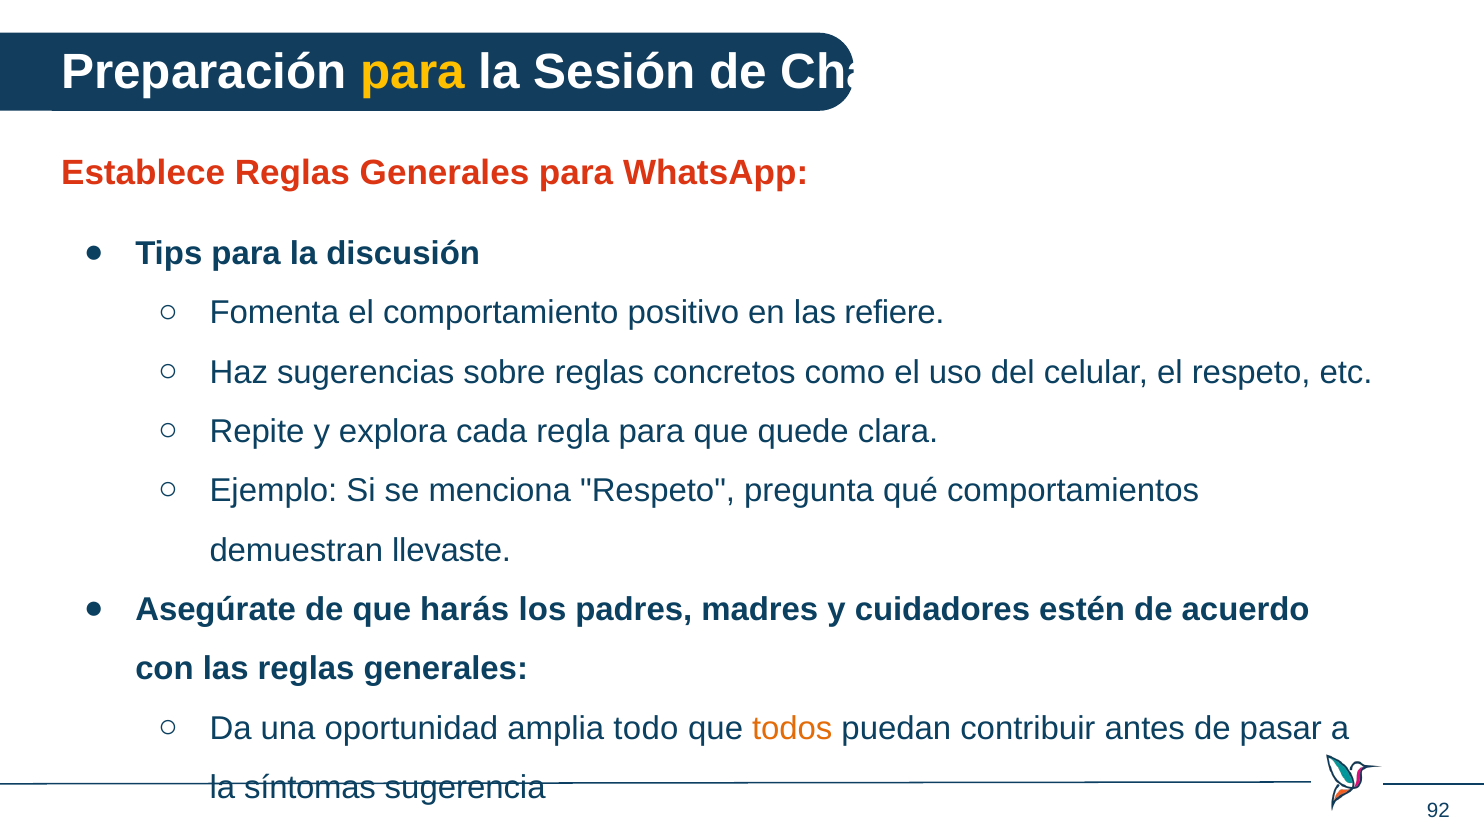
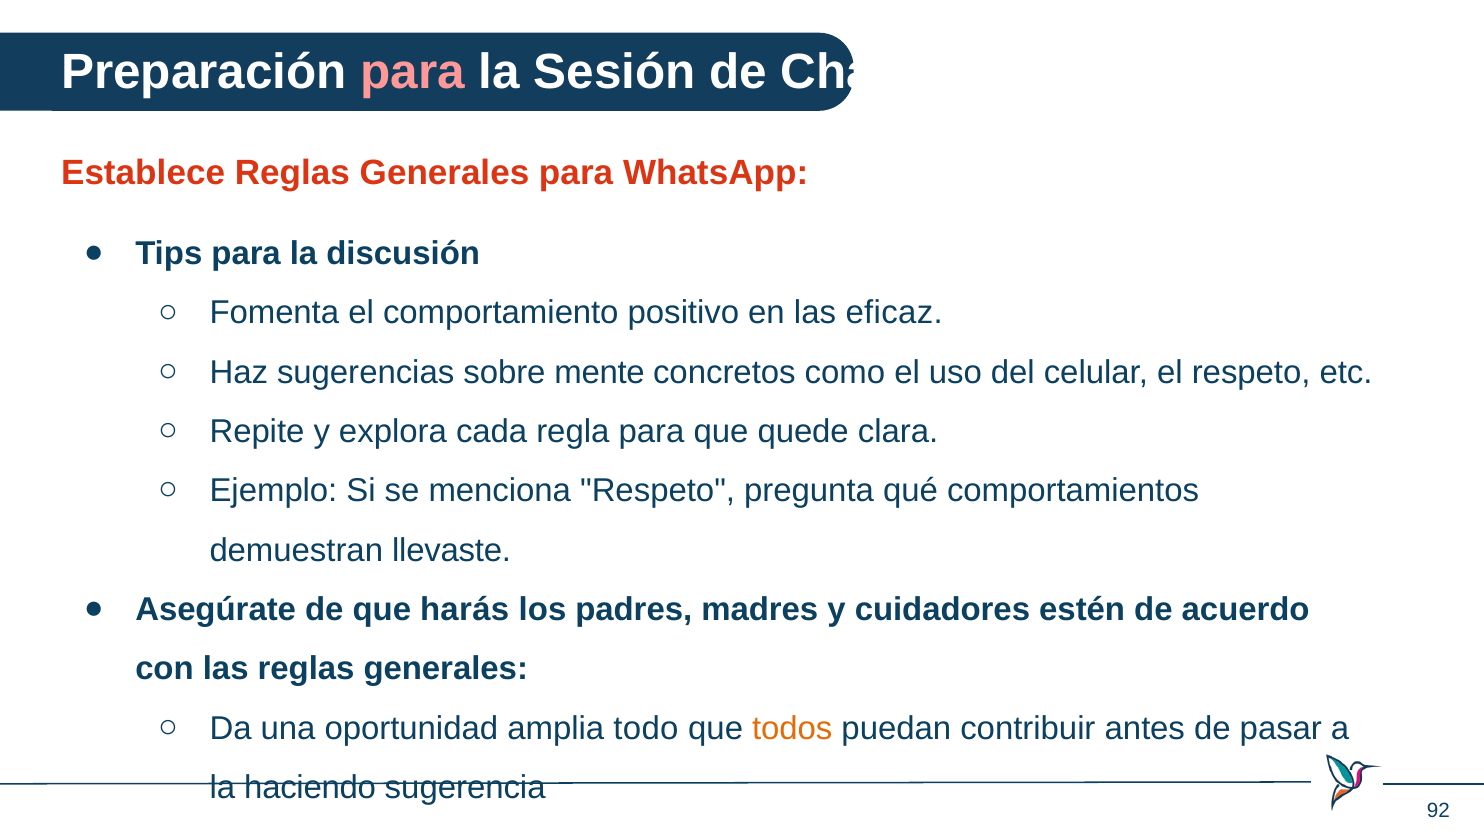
para colour: yellow -> pink (413, 73)
refiere: refiere -> eficaz (894, 313)
sobre reglas: reglas -> mente (600, 372)
síntomas: síntomas -> haciendo (310, 787)
